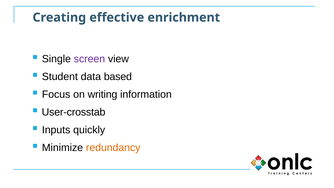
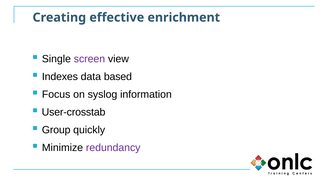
Student: Student -> Indexes (60, 77)
writing: writing -> syslog (102, 94)
Inputs: Inputs -> Group (56, 130)
redundancy colour: orange -> purple (113, 147)
